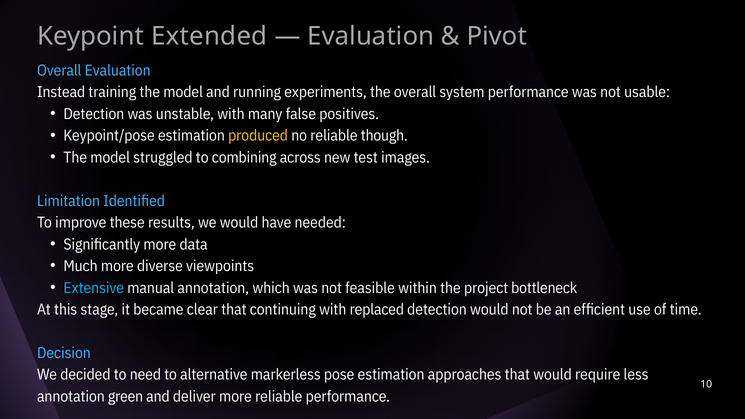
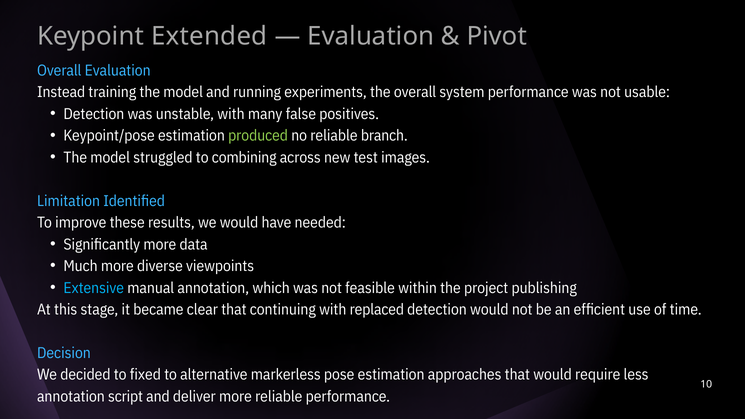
produced colour: yellow -> light green (258, 136)
though: though -> branch (384, 136)
bottleneck: bottleneck -> publishing (544, 288)
need: need -> fixed (145, 375)
green: green -> script (126, 397)
